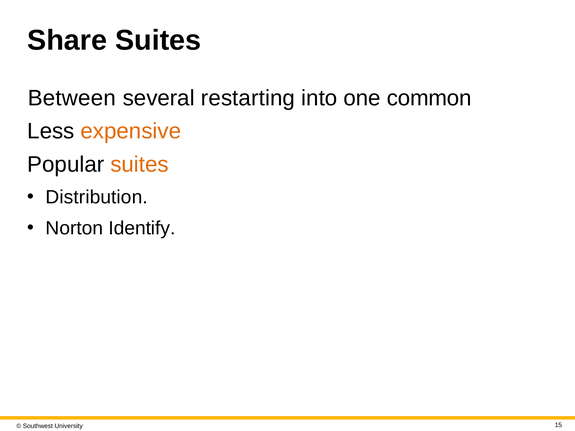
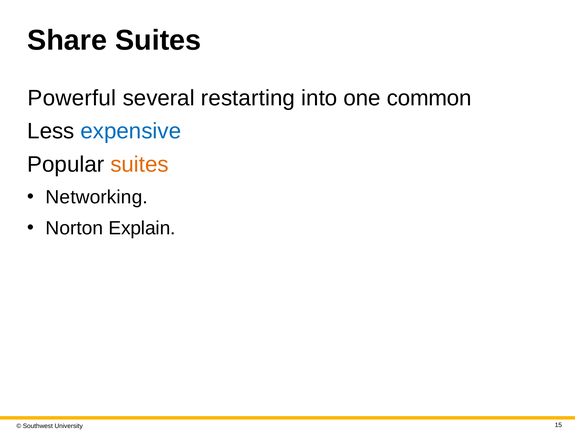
Between: Between -> Powerful (72, 98)
expensive colour: orange -> blue (131, 131)
Distribution: Distribution -> Networking (97, 197)
Identify: Identify -> Explain (142, 228)
